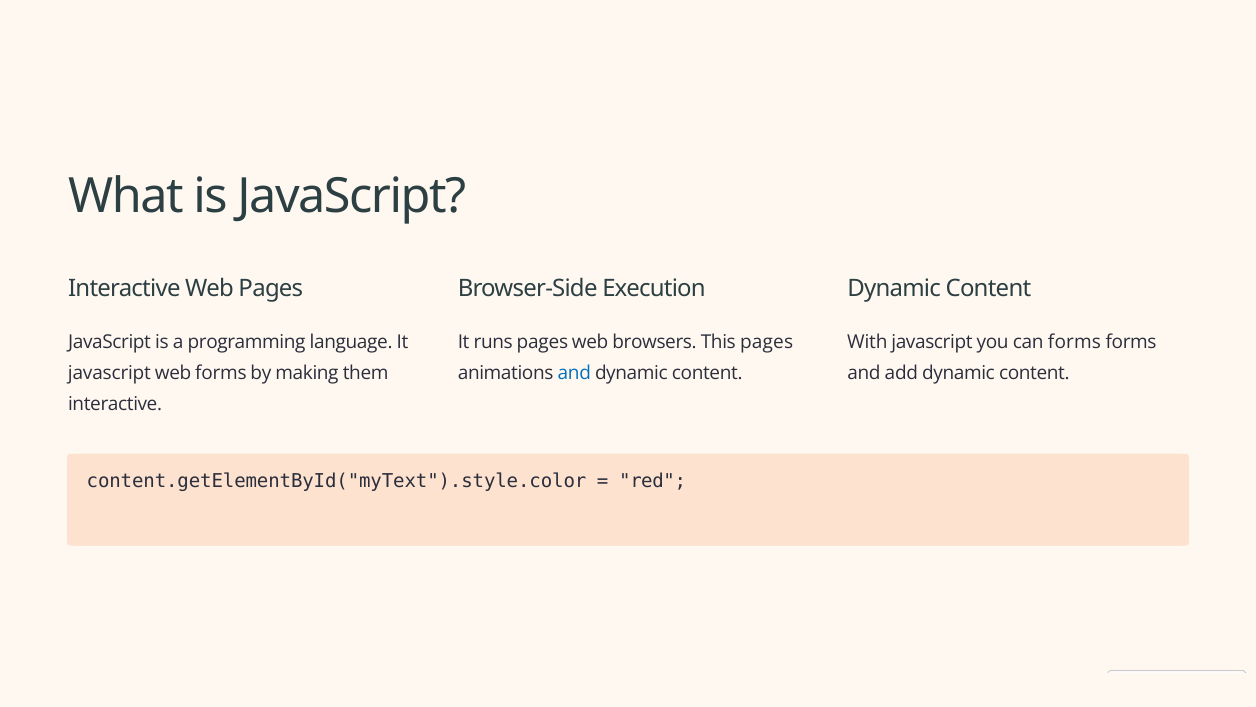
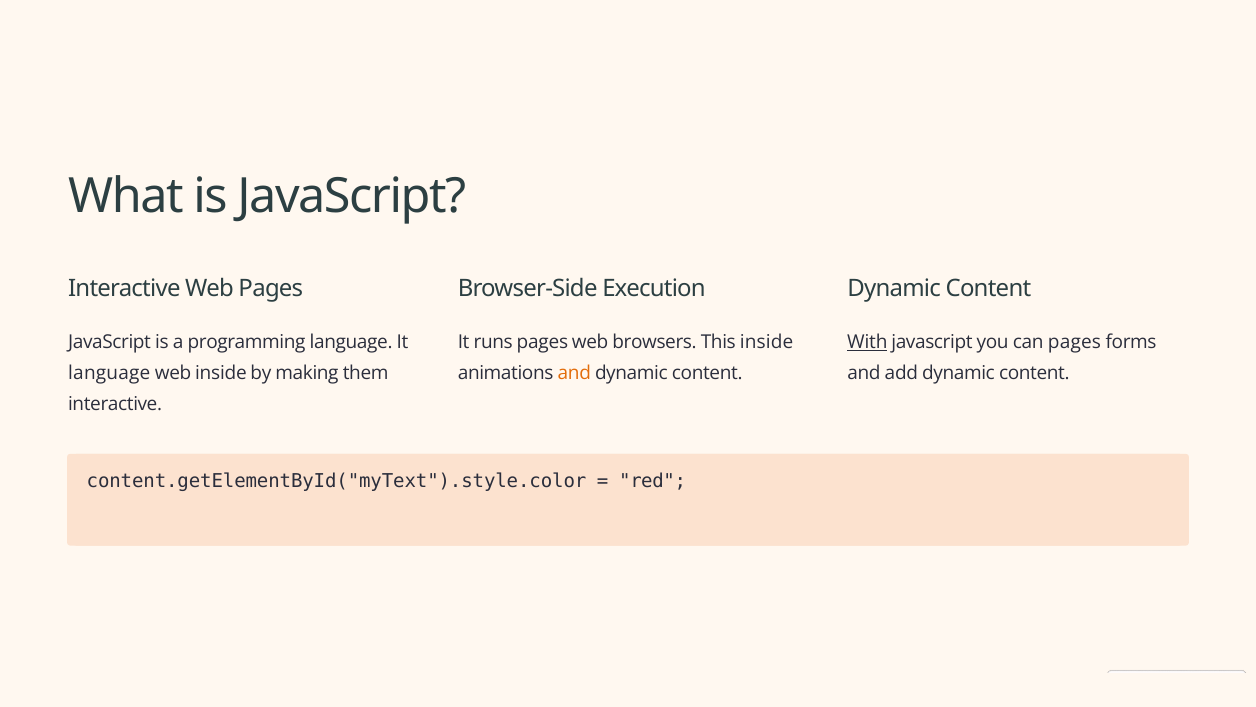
This pages: pages -> inside (767, 342)
With underline: none -> present (867, 342)
can forms: forms -> pages (1074, 342)
javascript: javascript -> language (109, 373)
web forms: forms -> inside (221, 373)
and colour: blue -> orange (574, 373)
